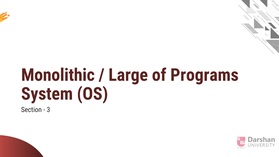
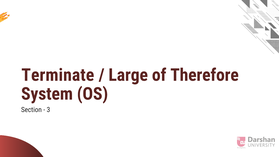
Monolithic: Monolithic -> Terminate (58, 75)
Programs: Programs -> Therefore (205, 75)
